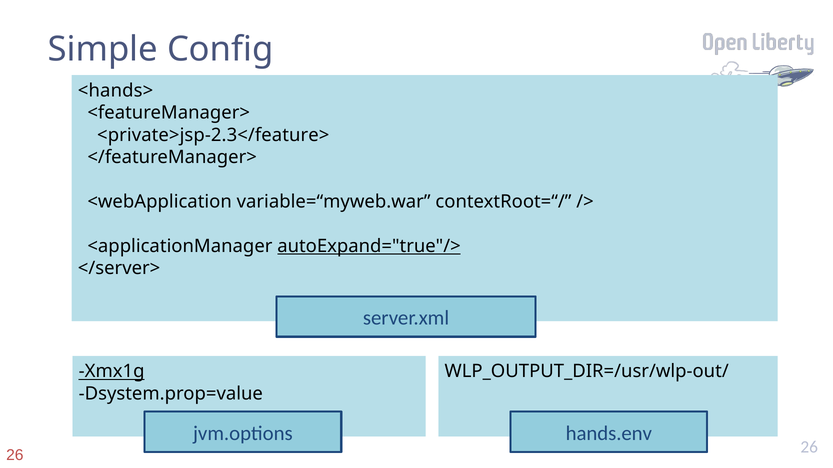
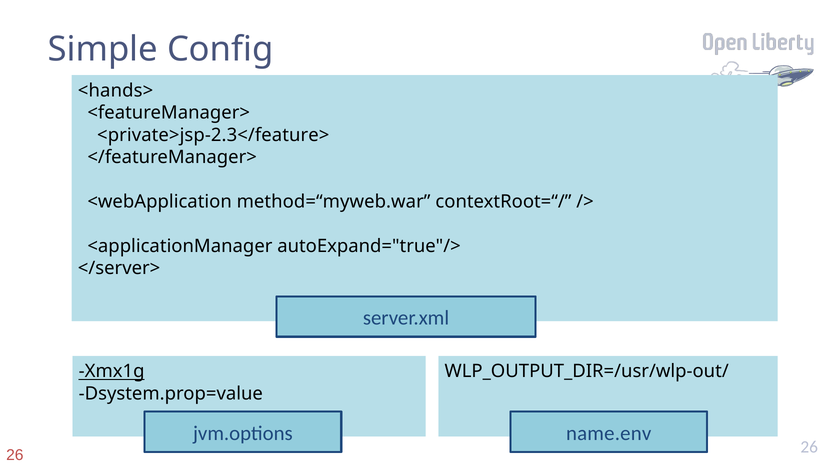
variable=“myweb.war: variable=“myweb.war -> method=“myweb.war (334, 202)
autoExpand="true"/> underline: present -> none (369, 246)
hands.env: hands.env -> name.env (609, 434)
